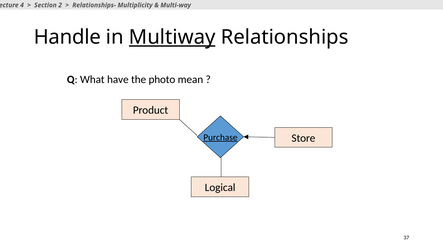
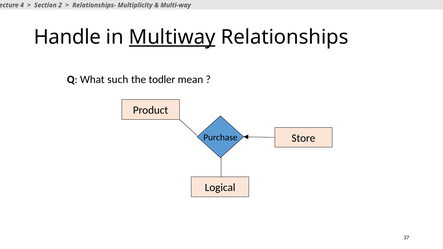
have: have -> such (118, 80)
photo: photo -> todler (162, 80)
Purchase underline: present -> none (220, 138)
